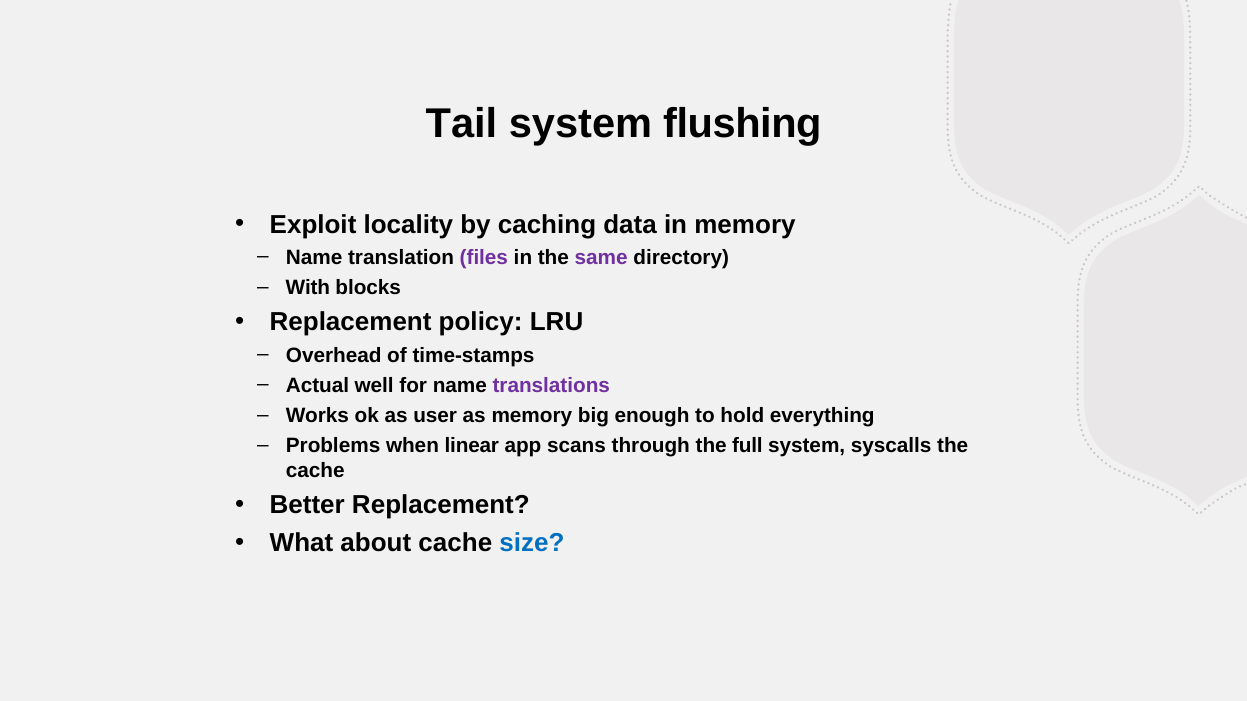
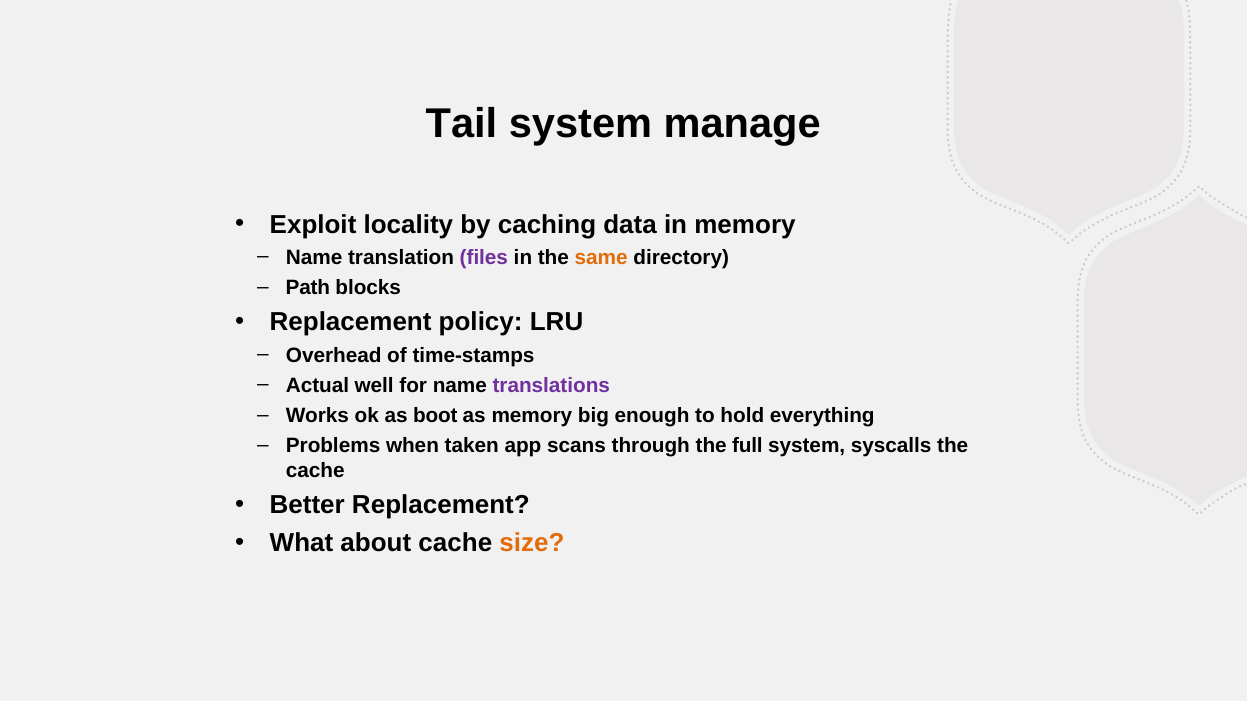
flushing: flushing -> manage (742, 124)
same colour: purple -> orange (601, 257)
With: With -> Path (308, 288)
user: user -> boot (435, 416)
linear: linear -> taken (472, 446)
size colour: blue -> orange (532, 543)
